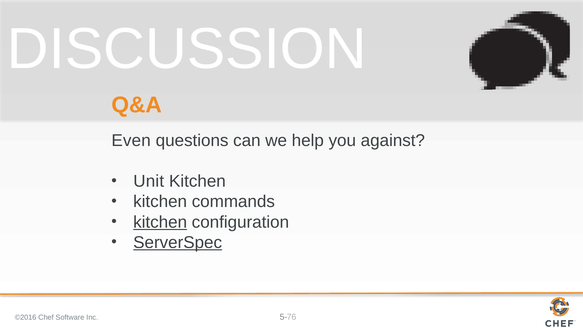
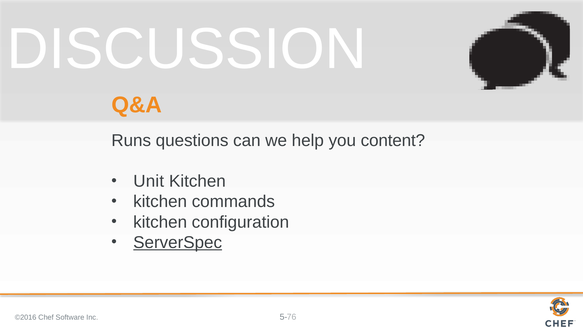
Even: Even -> Runs (131, 140)
against: against -> content (393, 140)
kitchen underline: present -> none (160, 222)
